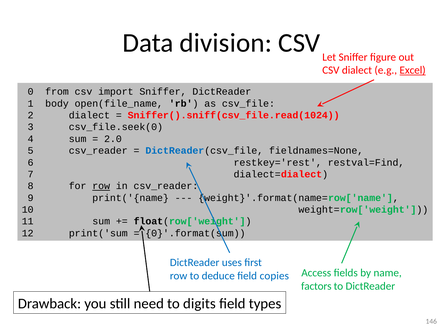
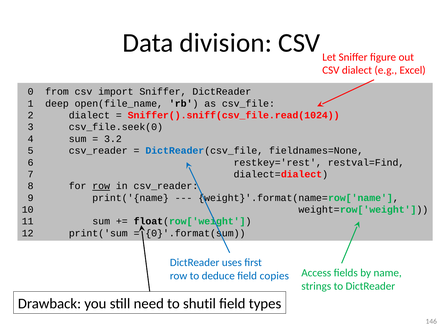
Excel underline: present -> none (413, 70)
body: body -> deep (57, 104)
2.0: 2.0 -> 3.2 (113, 139)
factors: factors -> strings (316, 286)
digits: digits -> shutil (199, 304)
